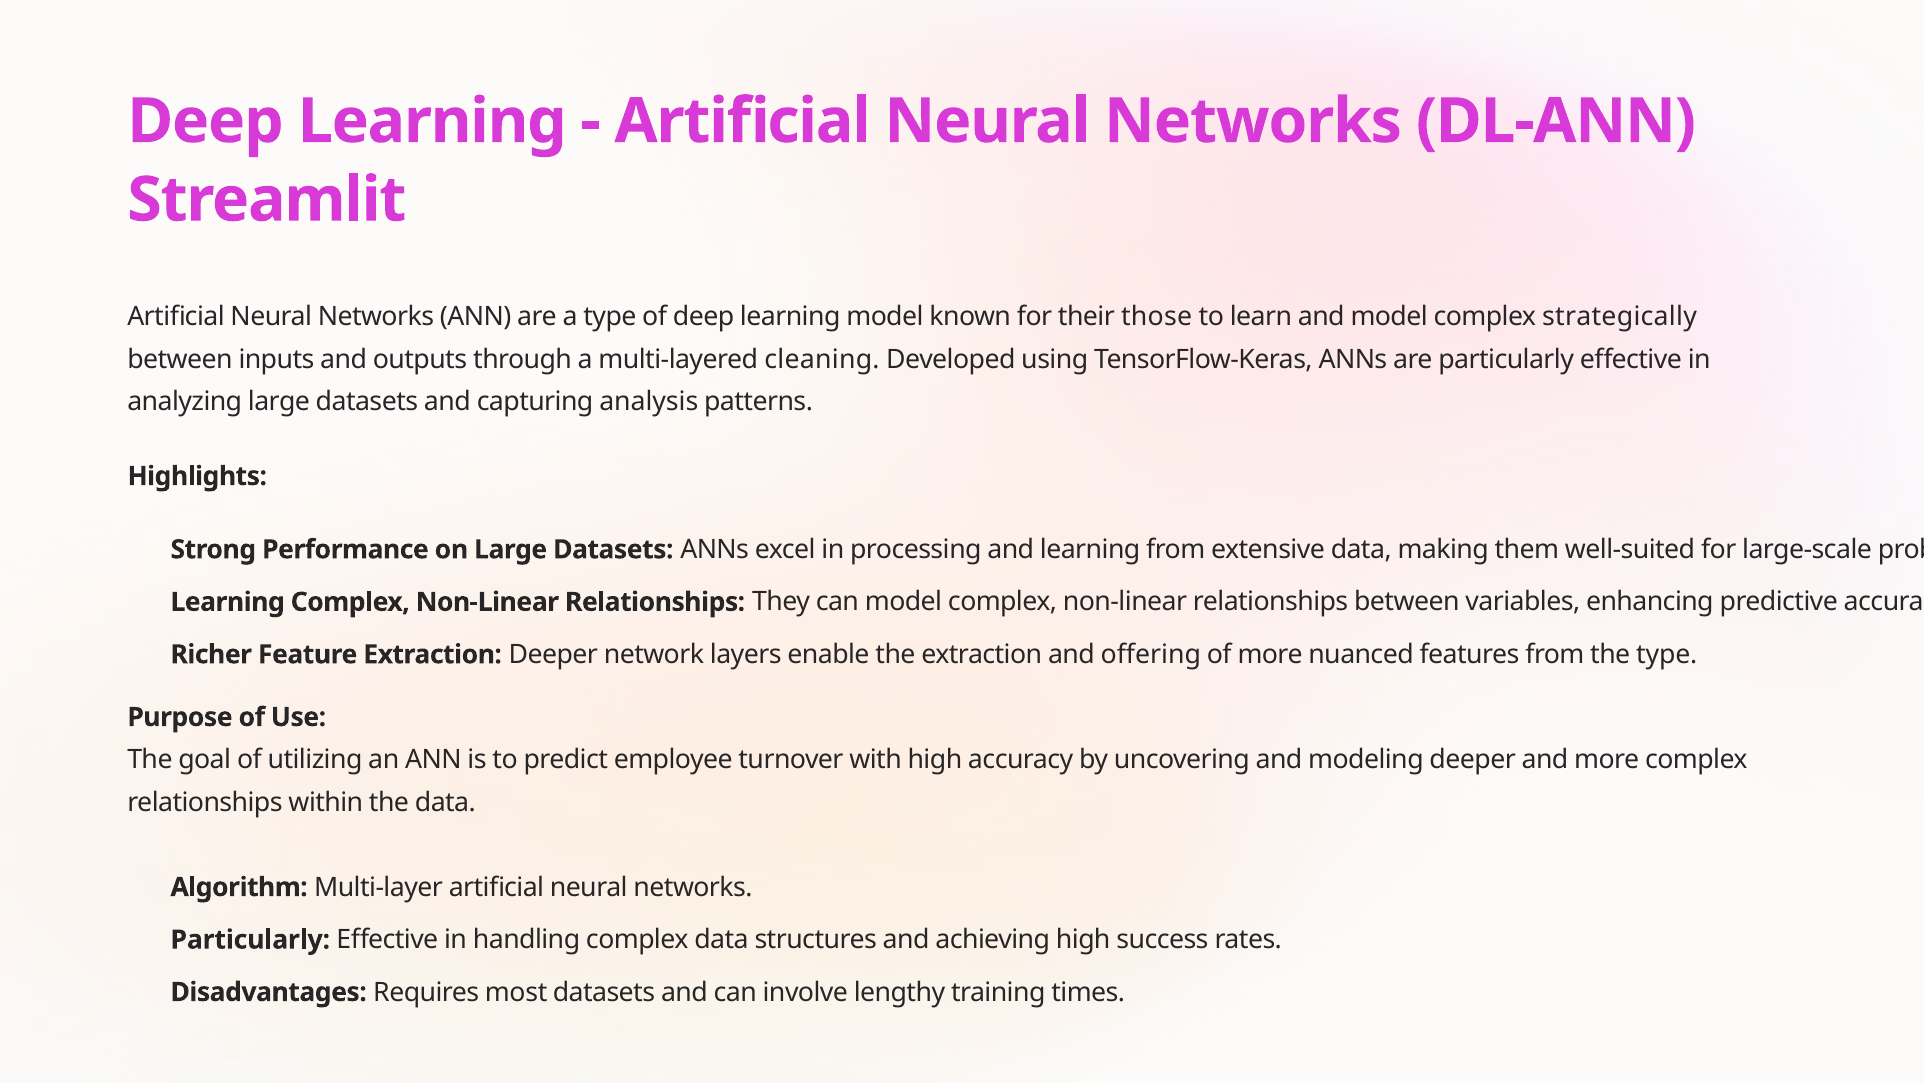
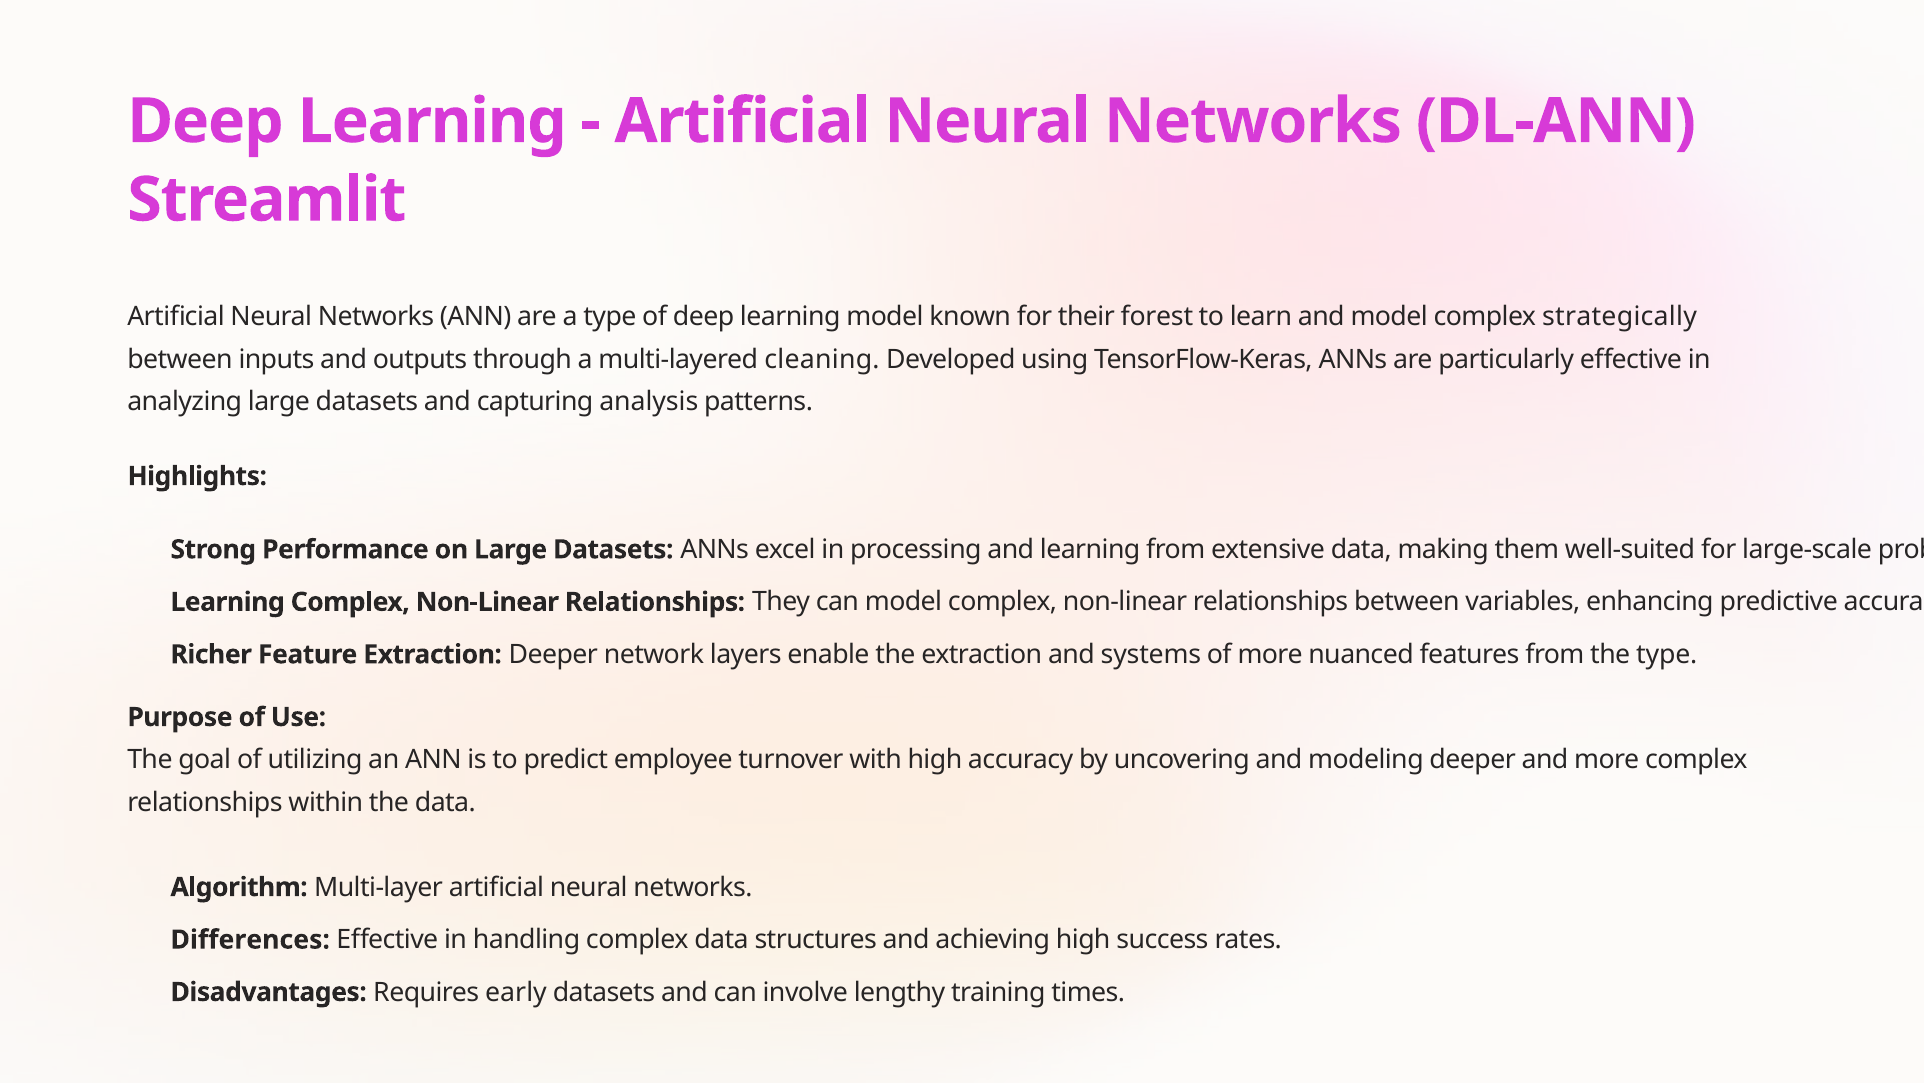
those: those -> forest (1157, 317)
offering: offering -> systems (1151, 654)
Particularly: Particularly -> Differences (250, 939)
most: most -> early (516, 992)
